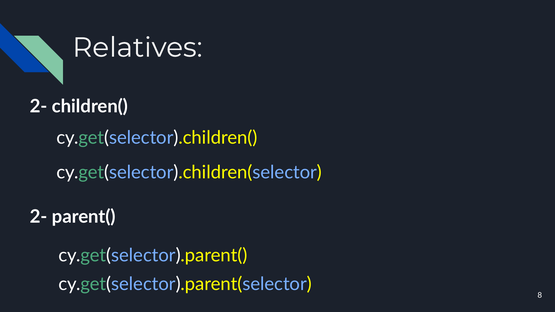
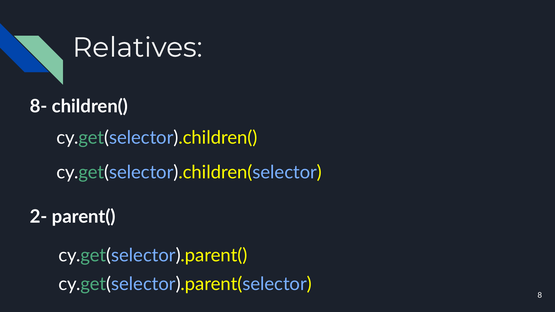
2-: 2- -> 8- (39, 106)
